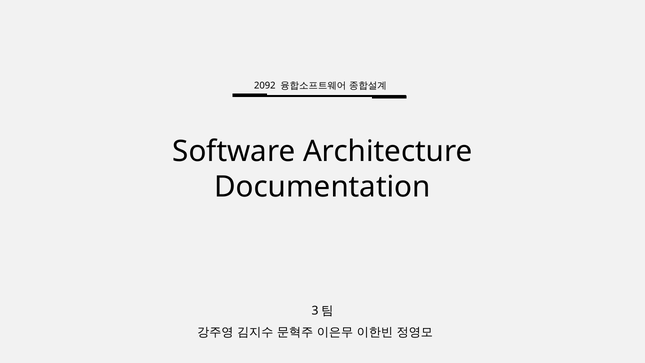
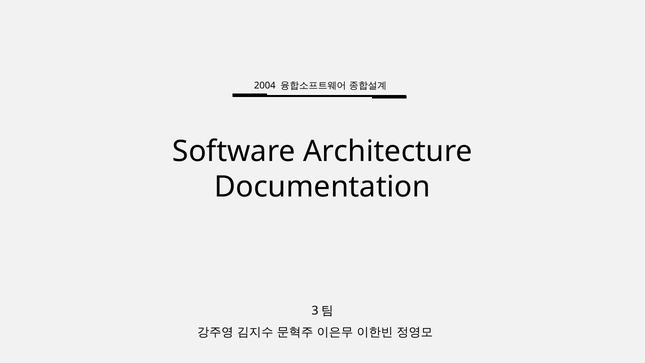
2092: 2092 -> 2004 (265, 85)
